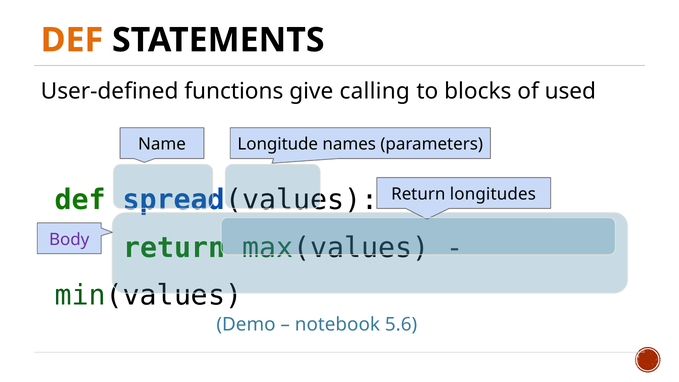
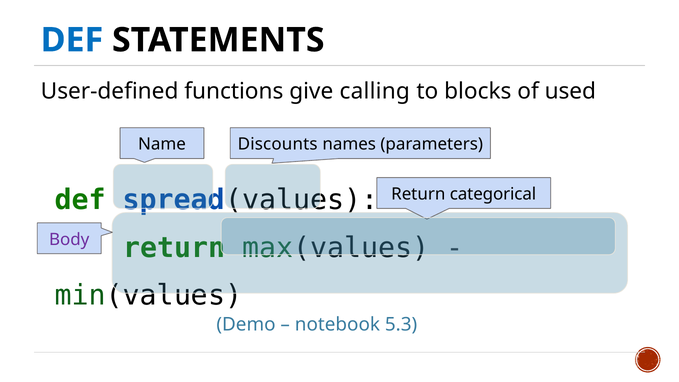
DEF colour: orange -> blue (72, 40)
Longitude: Longitude -> Discounts (278, 144)
longitudes: longitudes -> categorical (493, 194)
5.6: 5.6 -> 5.3 (401, 324)
